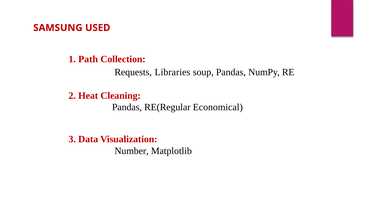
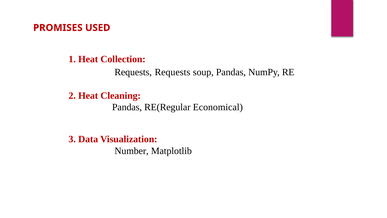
SAMSUNG: SAMSUNG -> PROMISES (58, 28)
1 Path: Path -> Heat (88, 59)
Requests Libraries: Libraries -> Requests (172, 72)
